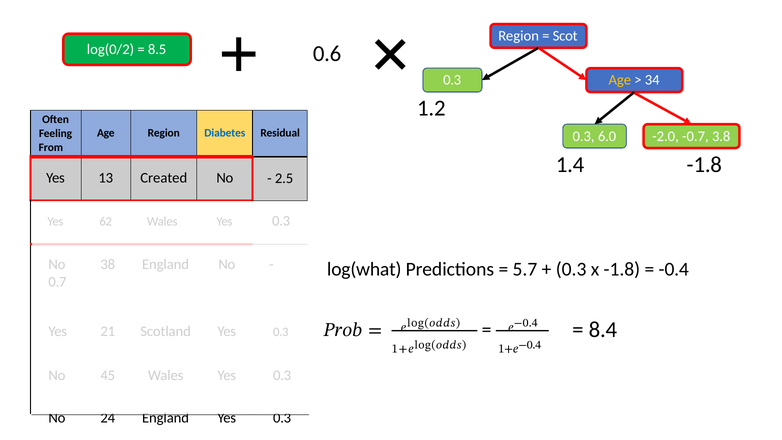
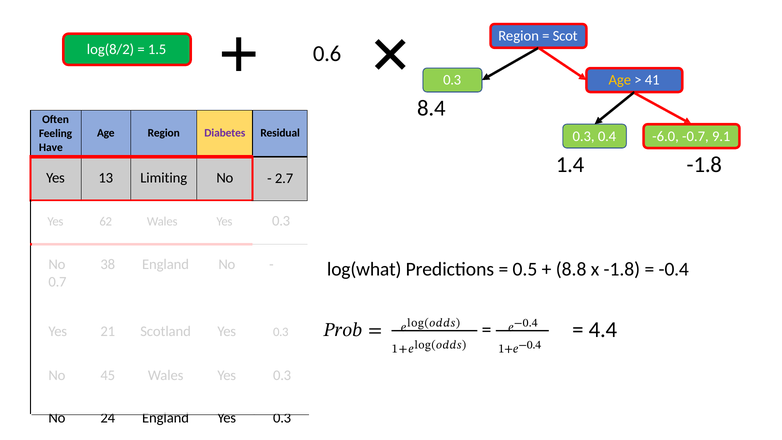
log(0/2: log(0/2 -> log(8/2 (110, 49)
8.5: 8.5 -> 1.5 (157, 49)
34: 34 -> 41 (652, 80)
1.2: 1.2 -> 8.4 (431, 108)
Diabetes colour: blue -> purple (225, 133)
6.0: 6.0 -> 0.4 (607, 136)
-2.0: -2.0 -> -6.0 (665, 136)
3.8: 3.8 -> 9.1 (721, 136)
From: From -> Have (51, 147)
Created: Created -> Limiting (164, 178)
2.5: 2.5 -> 2.7 (284, 178)
5.7: 5.7 -> 0.5 (525, 269)
0.3: 0.3 -> 8.8 (571, 269)
8.4: 8.4 -> 4.4 (603, 330)
